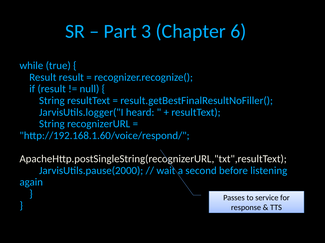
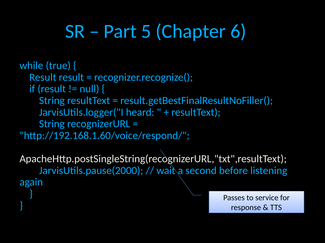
3: 3 -> 5 (146, 31)
